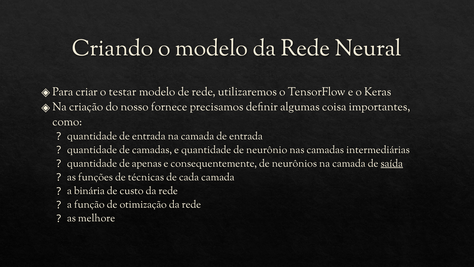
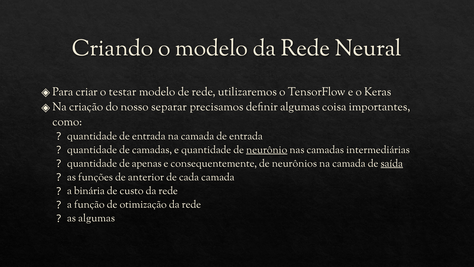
fornece: fornece -> separar (169, 107)
neurônio underline: none -> present (267, 149)
técnicas: técnicas -> anterior (146, 177)
as melhore: melhore -> algumas (97, 218)
